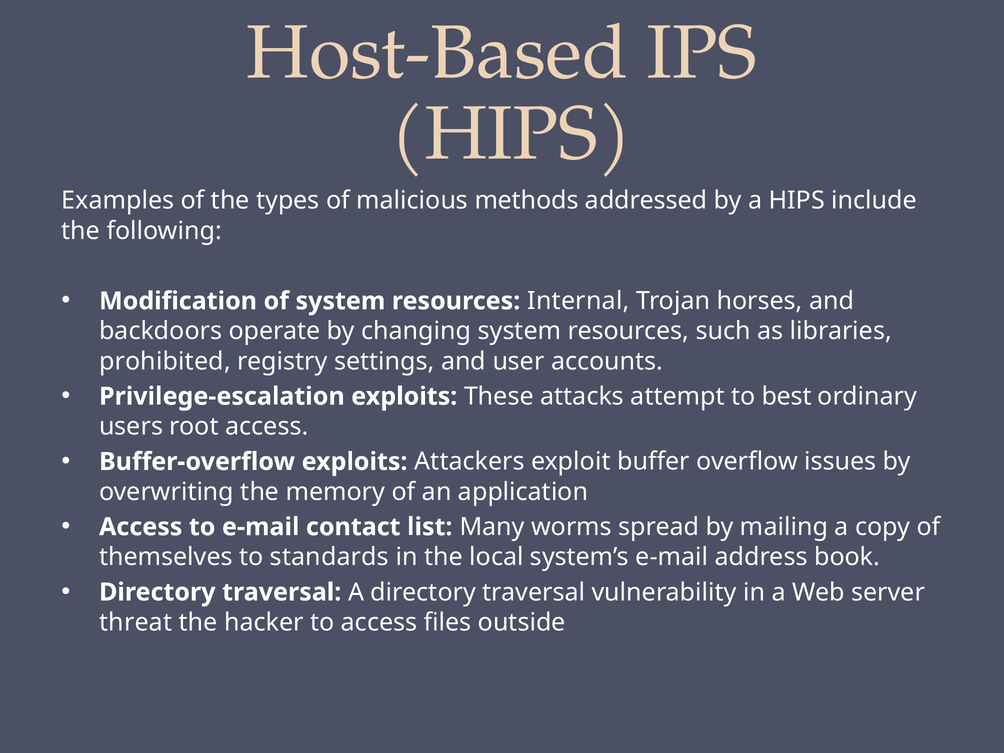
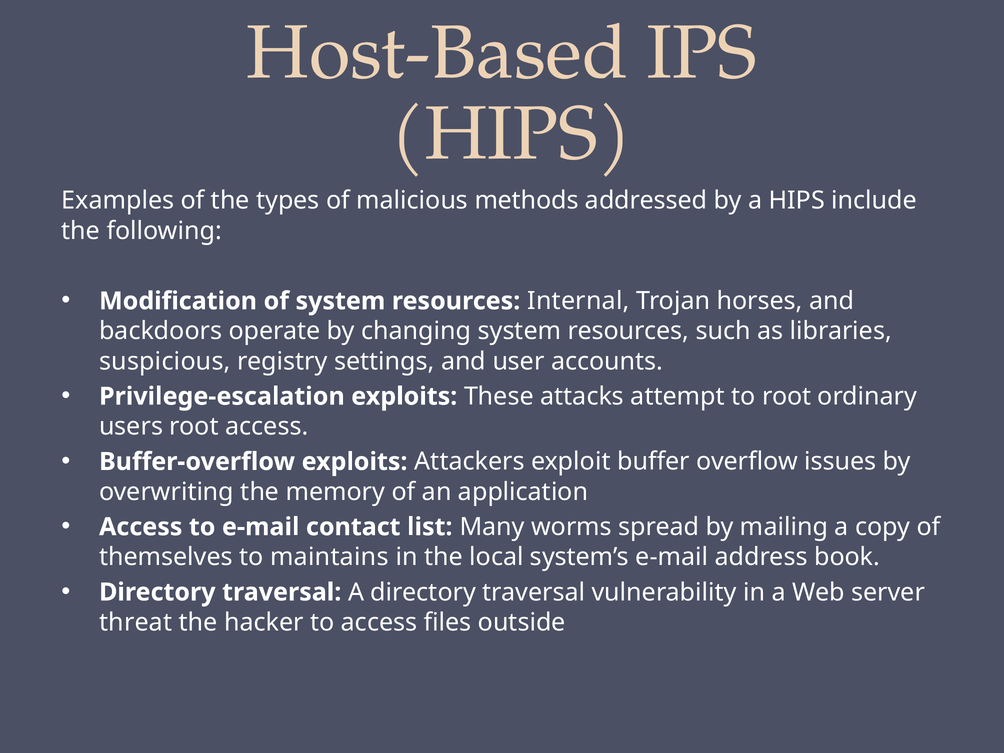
prohibited: prohibited -> suspicious (165, 361)
to best: best -> root (787, 396)
standards: standards -> maintains (329, 557)
